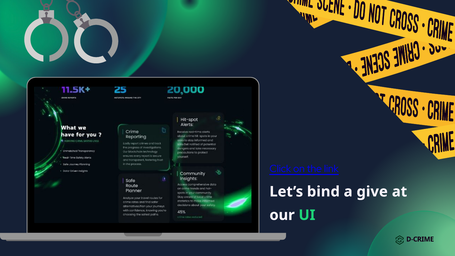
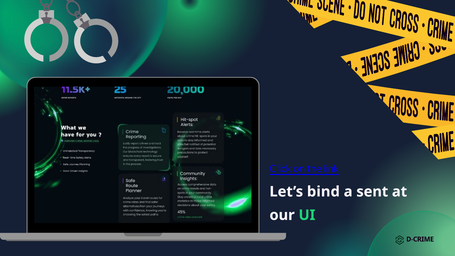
give: give -> sent (372, 192)
